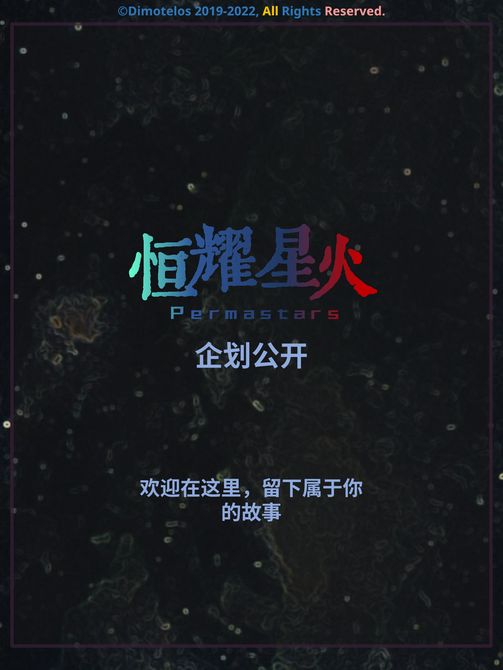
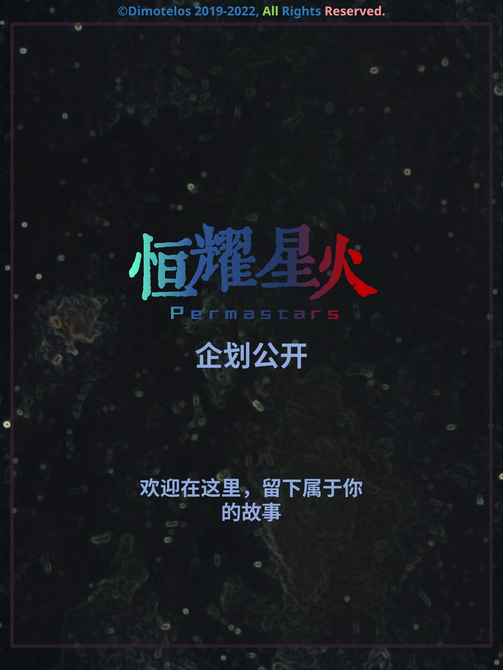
All colour: yellow -> light green (270, 11)
